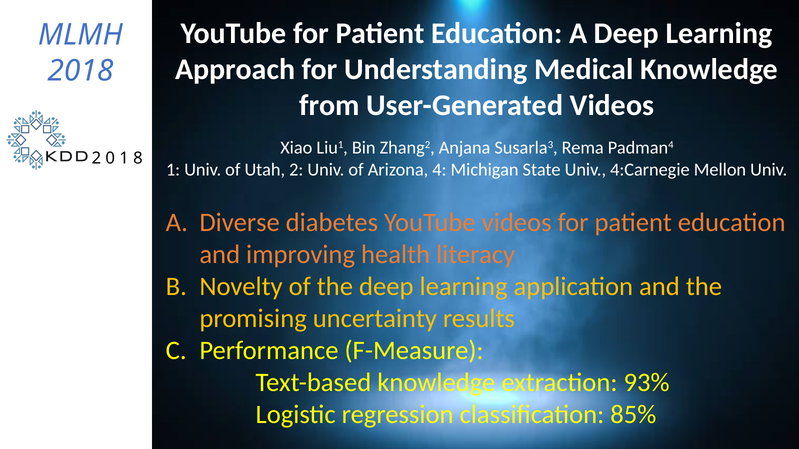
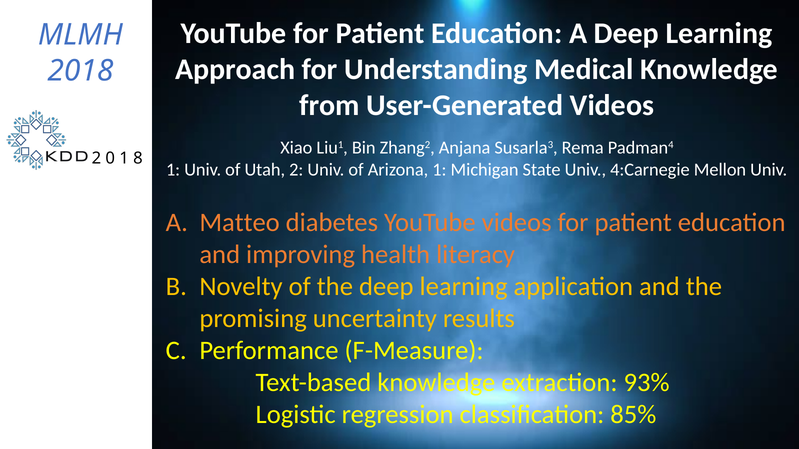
Arizona 4: 4 -> 1 (439, 170)
Diverse: Diverse -> Matteo (240, 223)
